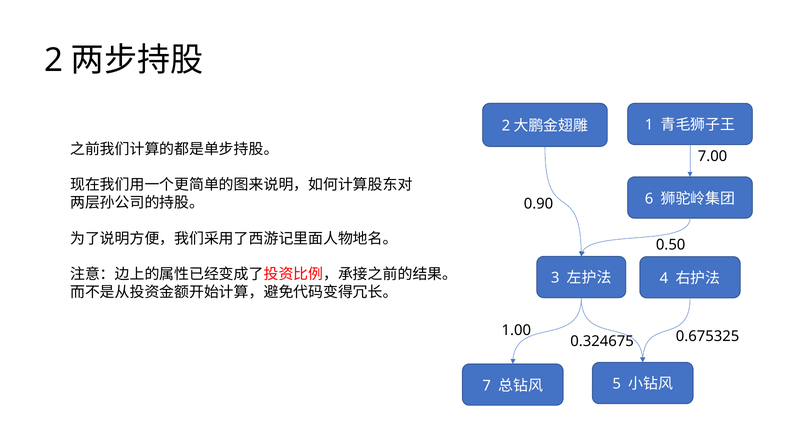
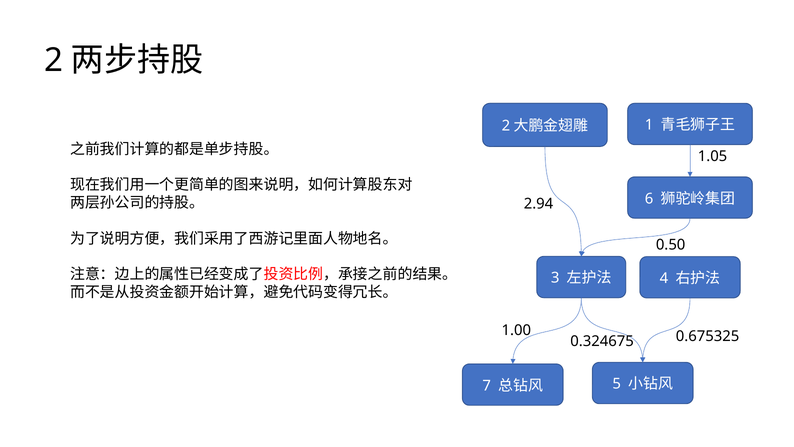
7.00: 7.00 -> 1.05 (713, 156)
0.90: 0.90 -> 2.94 (539, 204)
